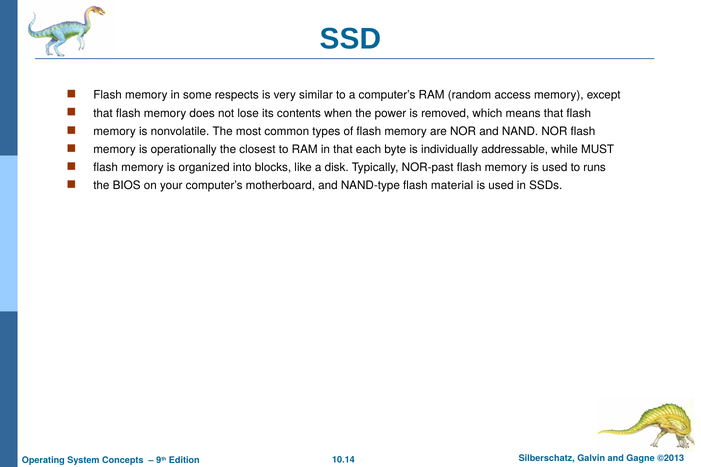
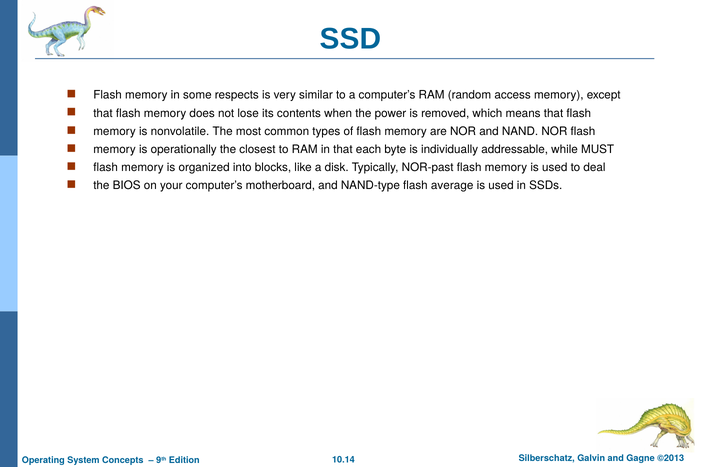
runs: runs -> deal (594, 168)
material: material -> average (452, 186)
